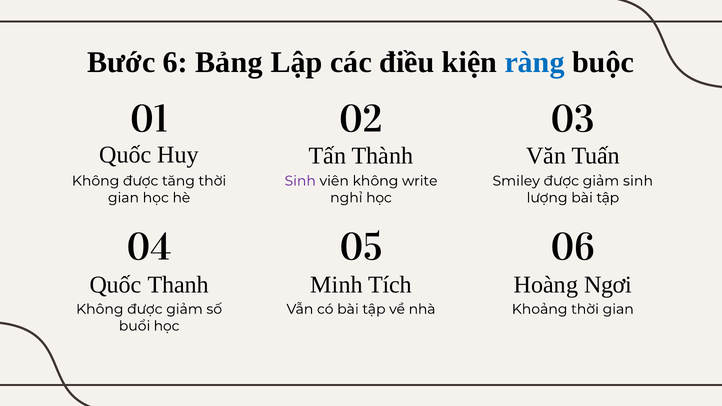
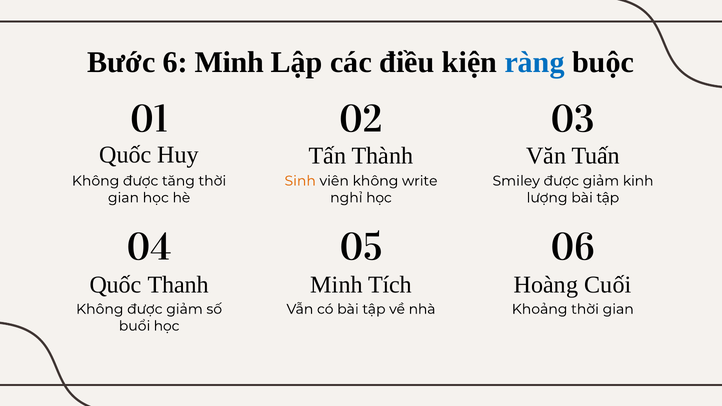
6 Bảng: Bảng -> Minh (229, 63)
Sinh colour: purple -> orange (300, 181)
giảm sinh: sinh -> kinh (638, 181)
Ngơi: Ngơi -> Cuối (608, 285)
